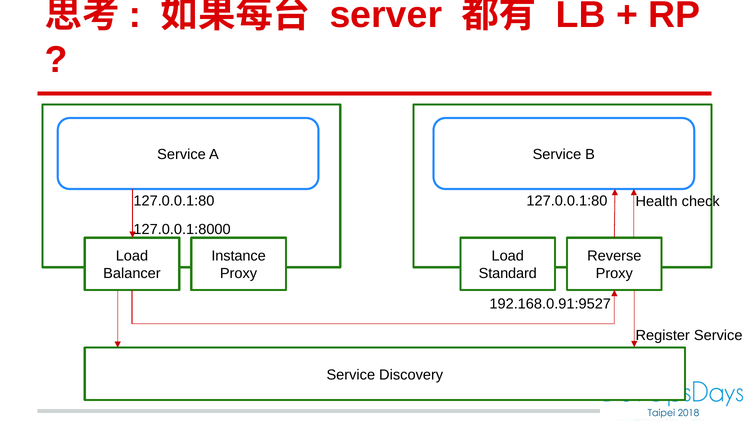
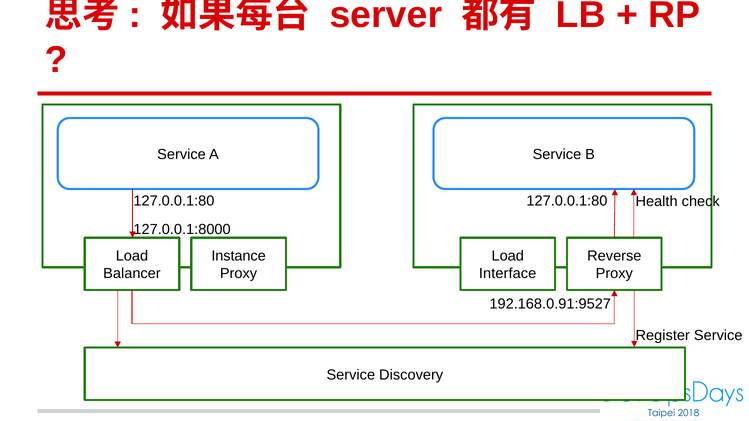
Standard: Standard -> Interface (508, 274)
